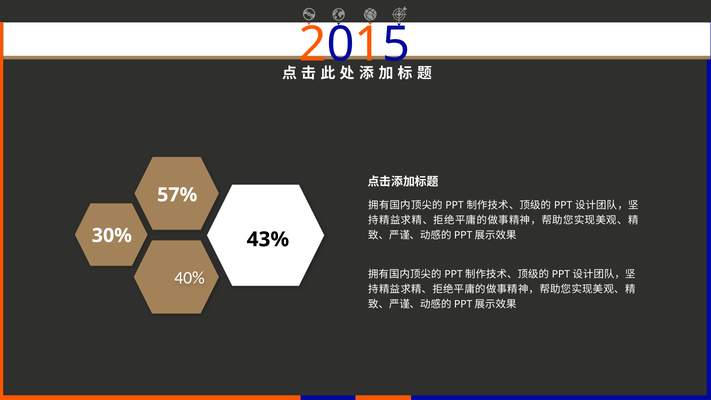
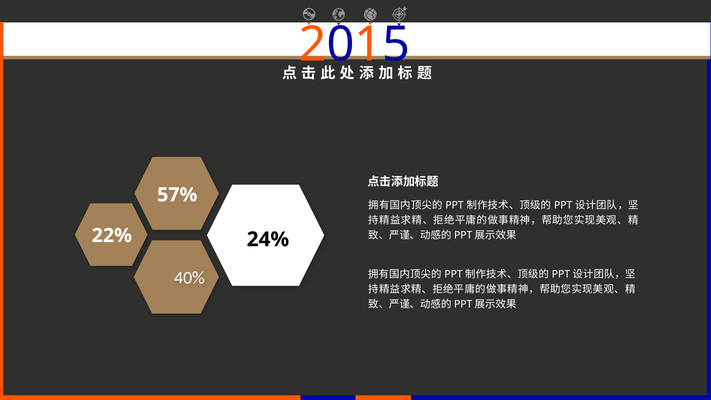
30%: 30% -> 22% (112, 236)
43%: 43% -> 24% (268, 239)
